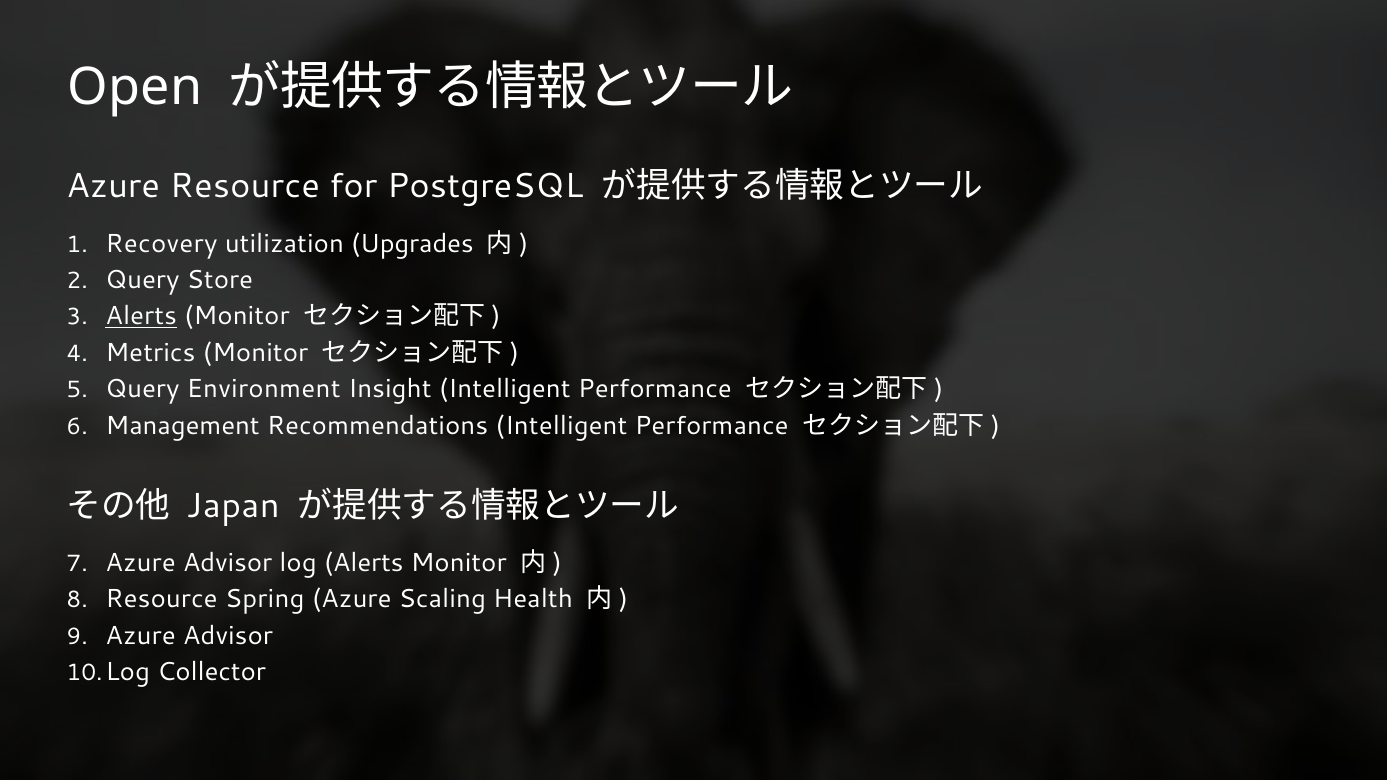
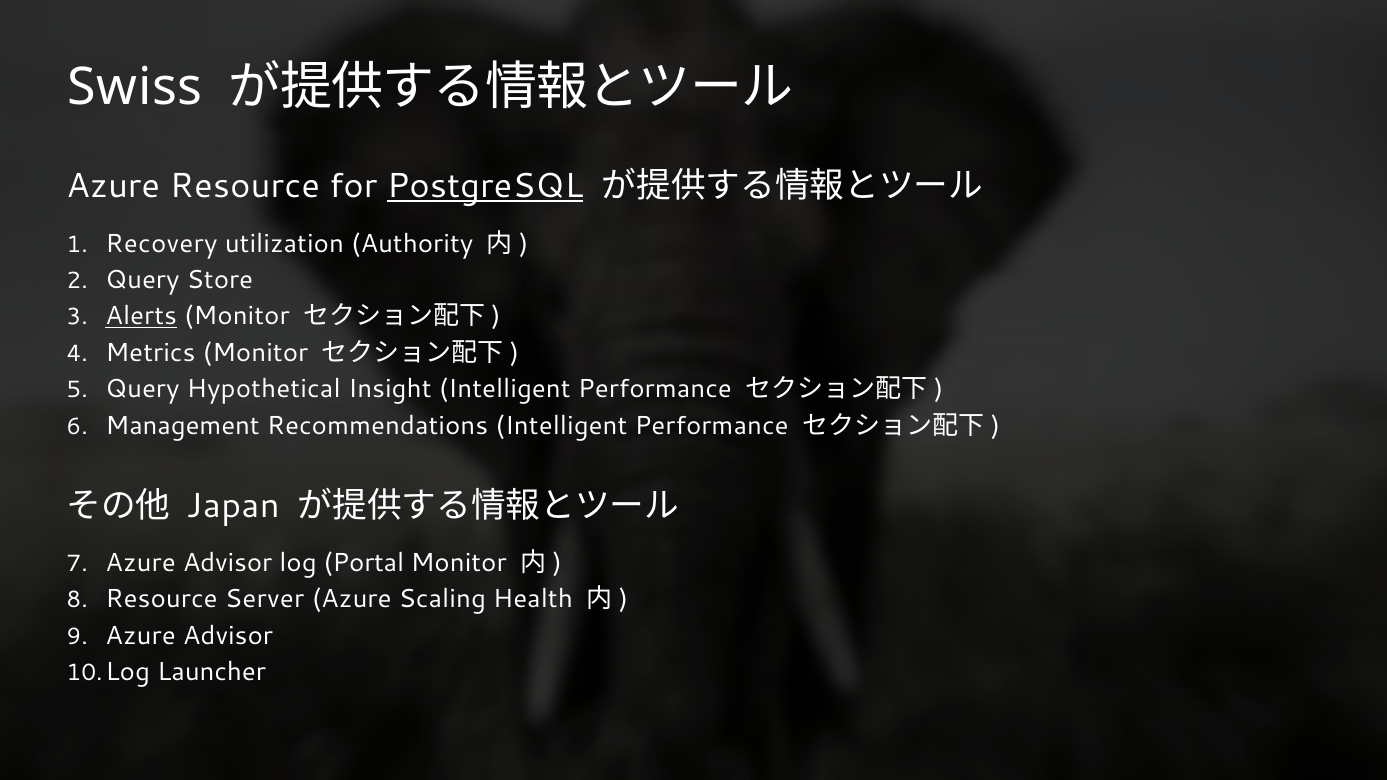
Open: Open -> Swiss (135, 87)
PostgreSQL underline: none -> present (485, 186)
Upgrades: Upgrades -> Authority (412, 244)
Environment: Environment -> Hypothetical (264, 389)
log Alerts: Alerts -> Portal (364, 563)
Spring: Spring -> Server (265, 600)
Collector: Collector -> Launcher (212, 672)
